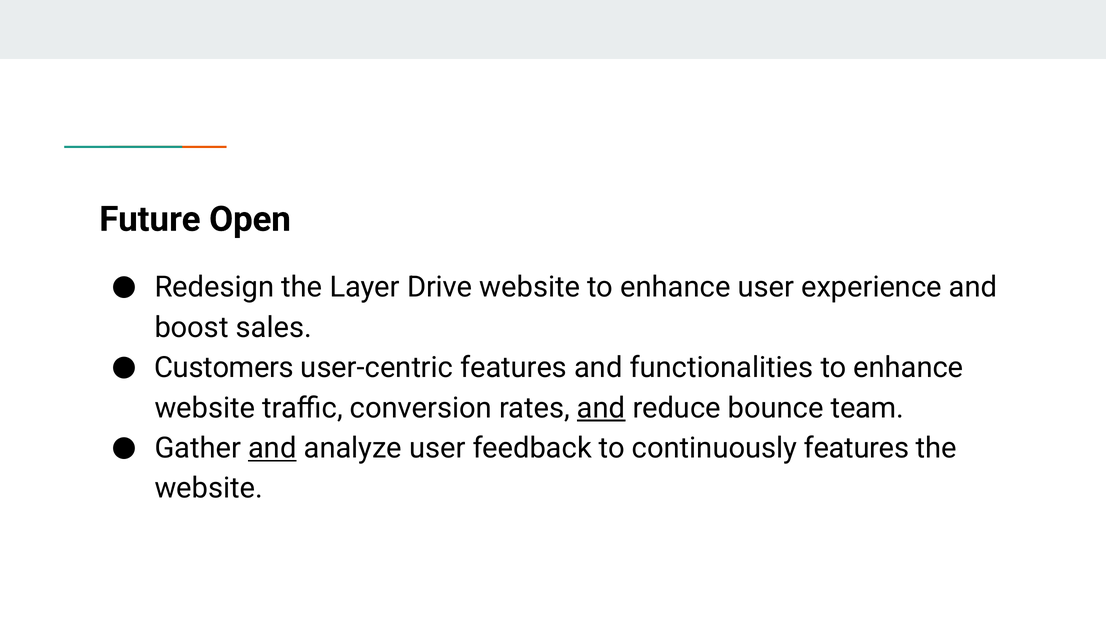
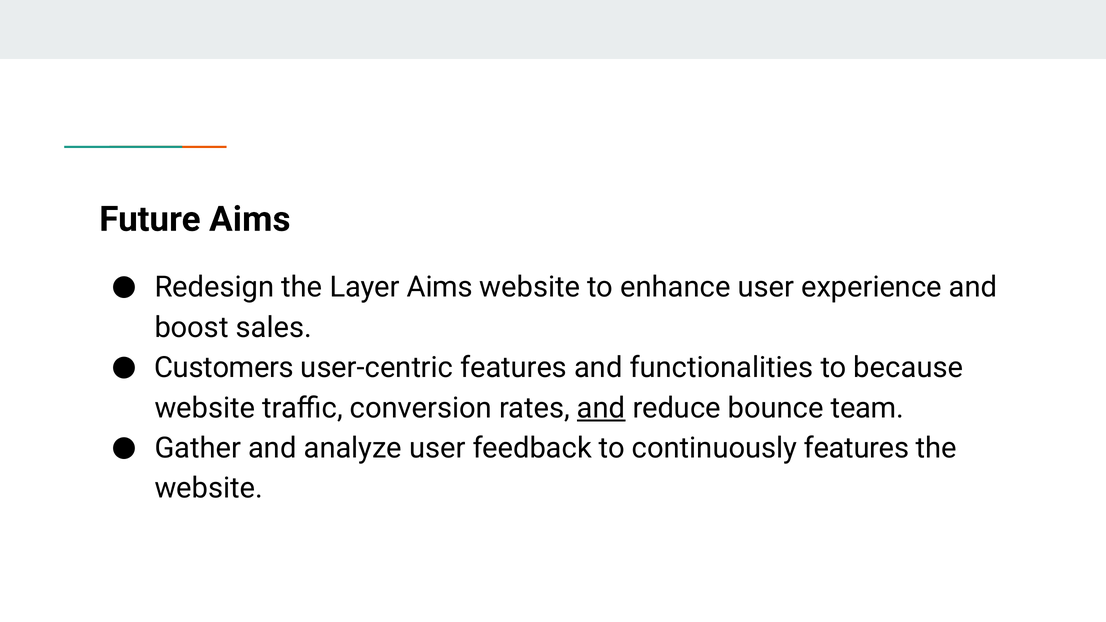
Future Open: Open -> Aims (250, 219)
Layer Drive: Drive -> Aims (440, 287)
functionalities to enhance: enhance -> because (908, 368)
and underline: present -> none (272, 448)
